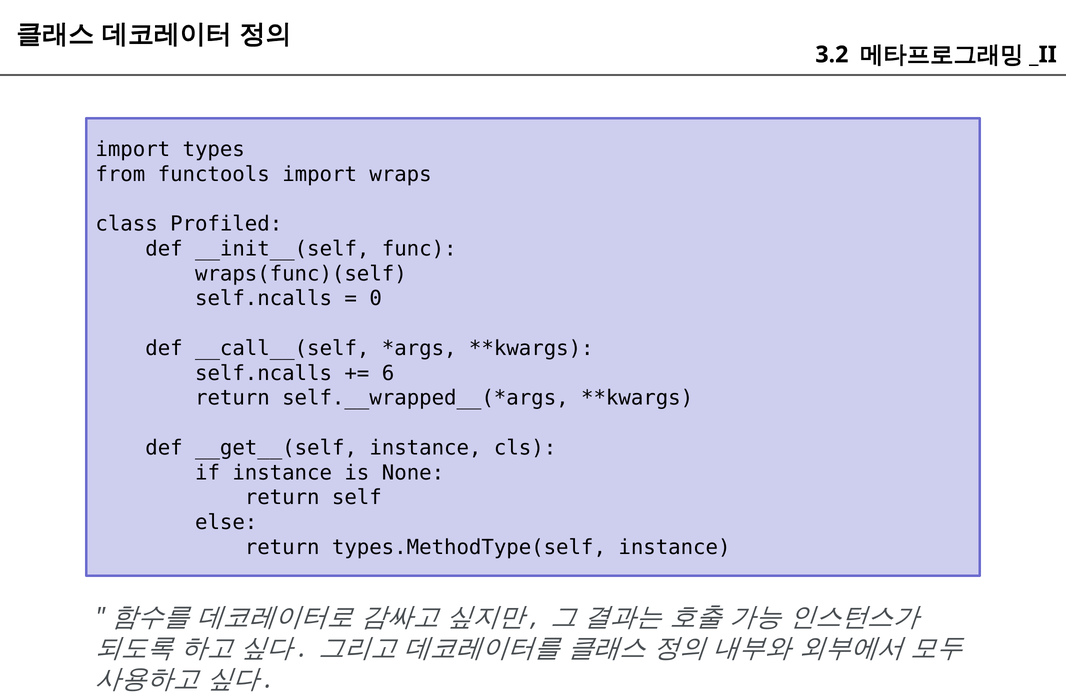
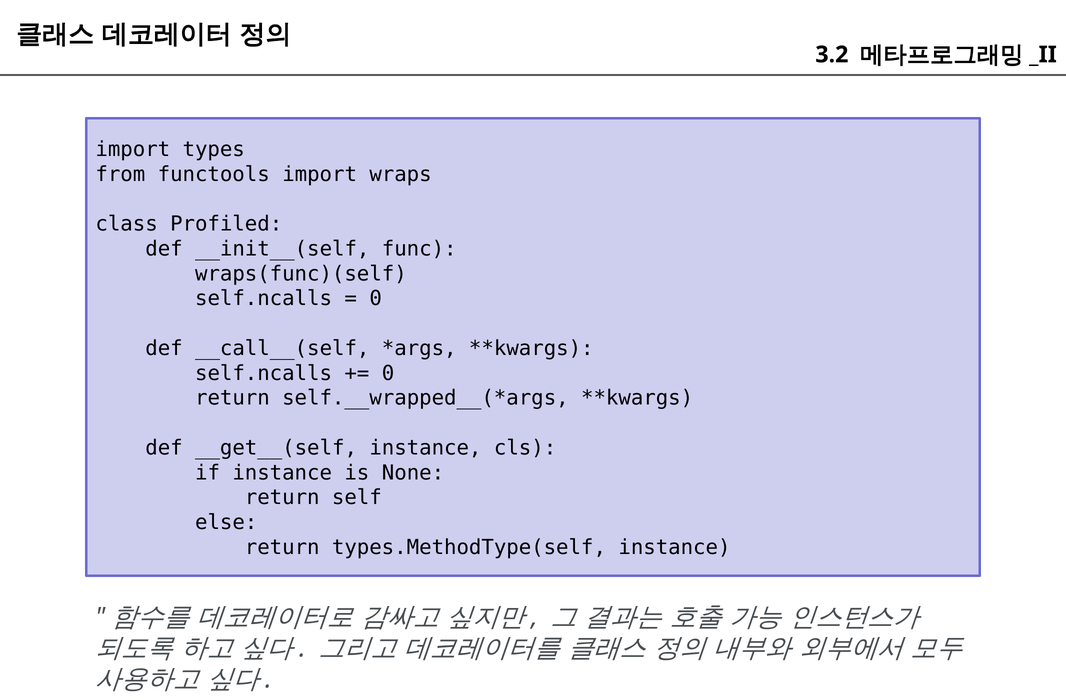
6: 6 -> 0 (388, 373)
